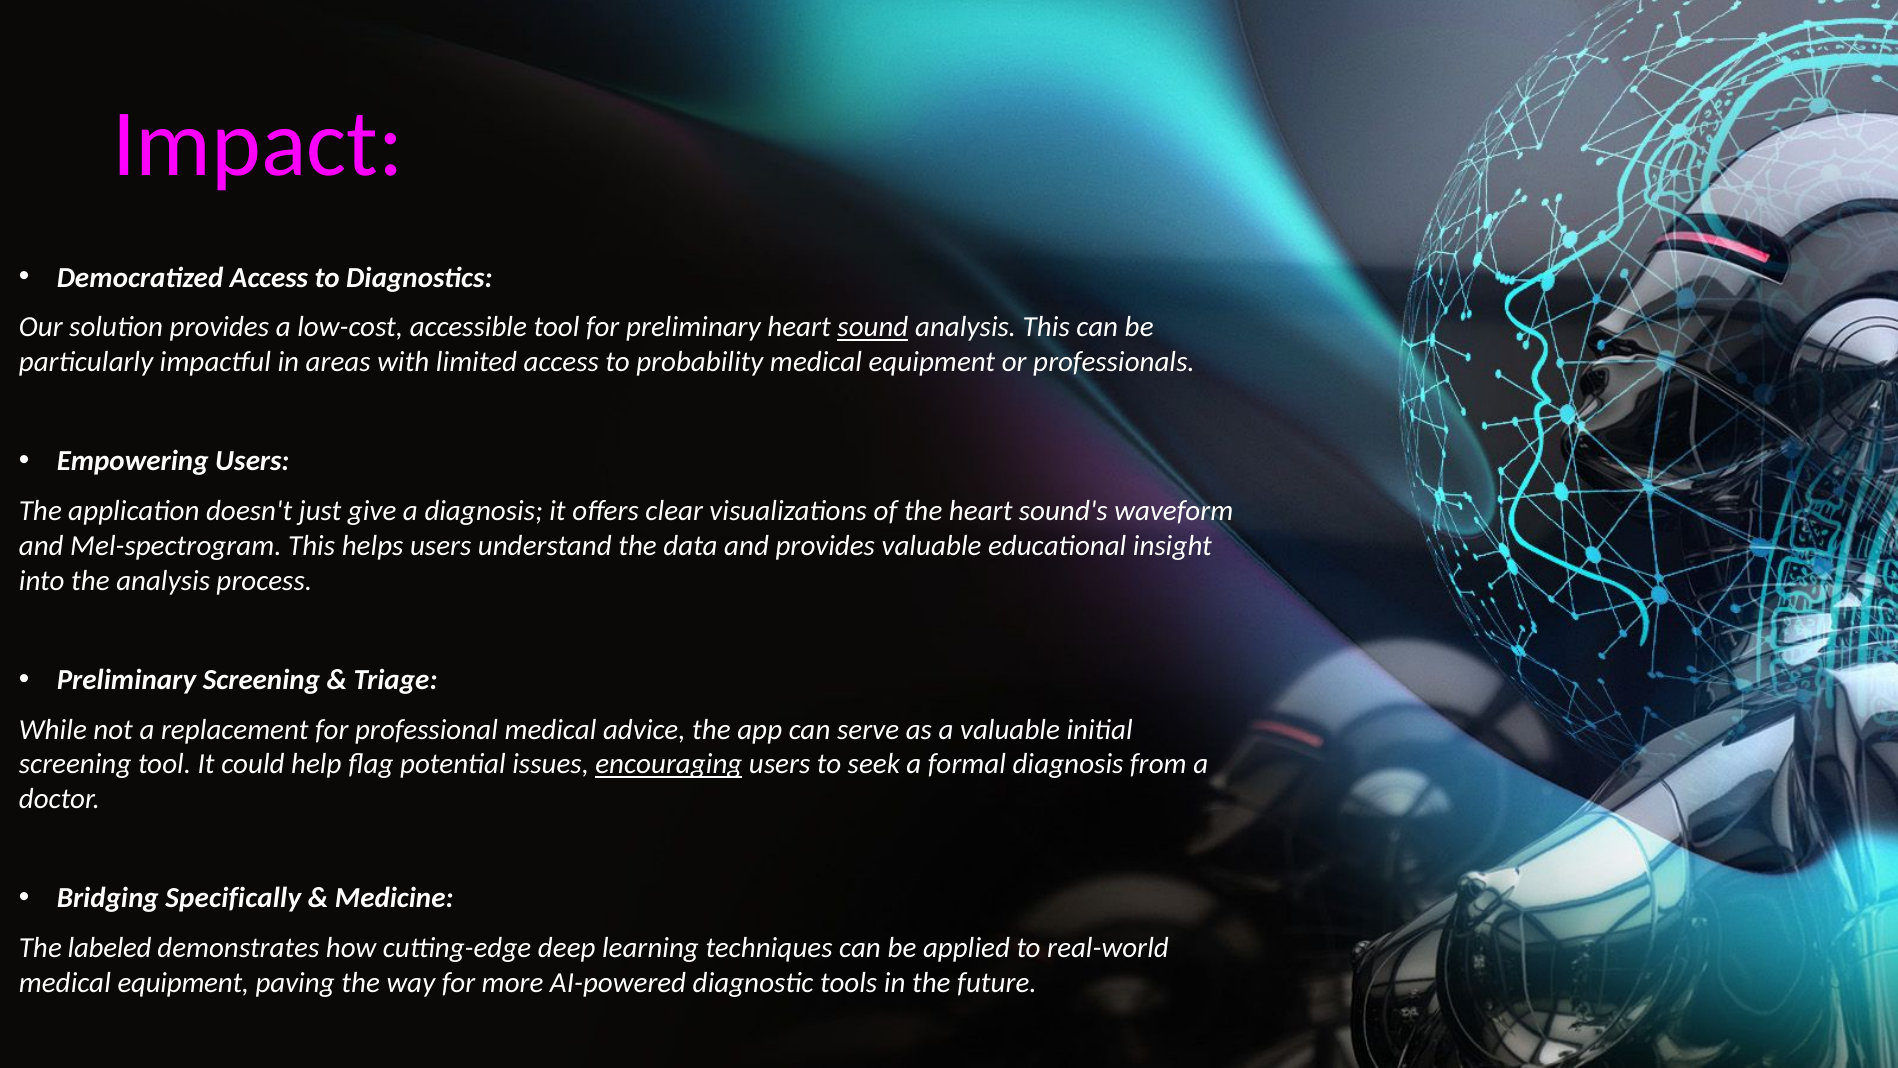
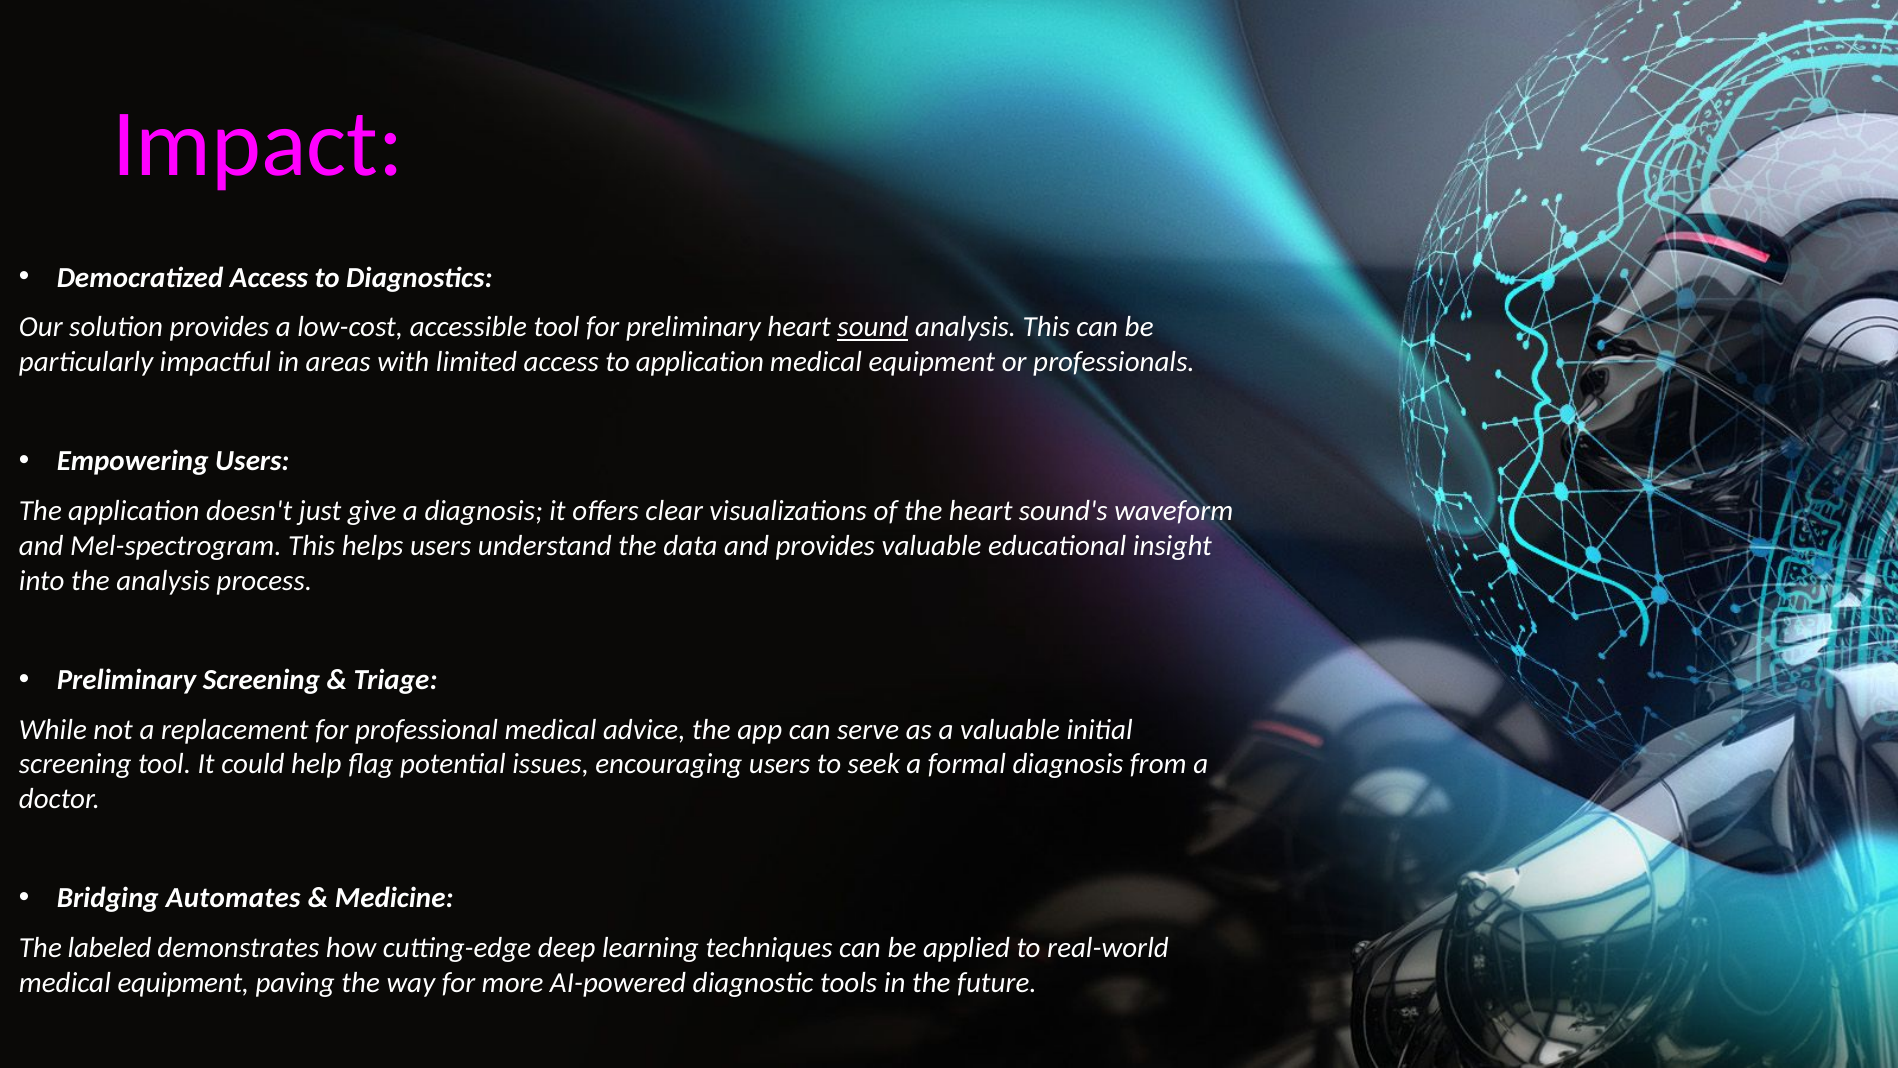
to probability: probability -> application (700, 362)
encouraging underline: present -> none (669, 764)
Specifically: Specifically -> Automates (233, 898)
